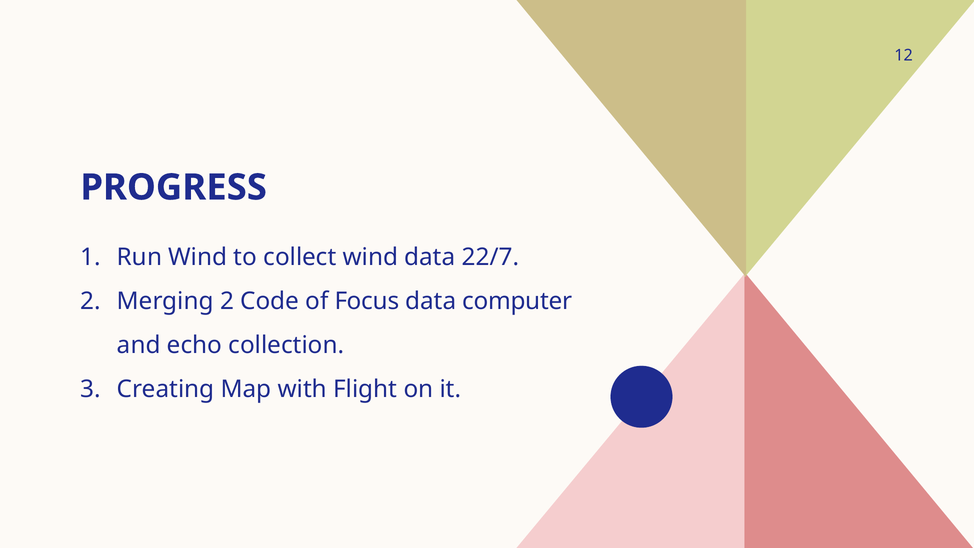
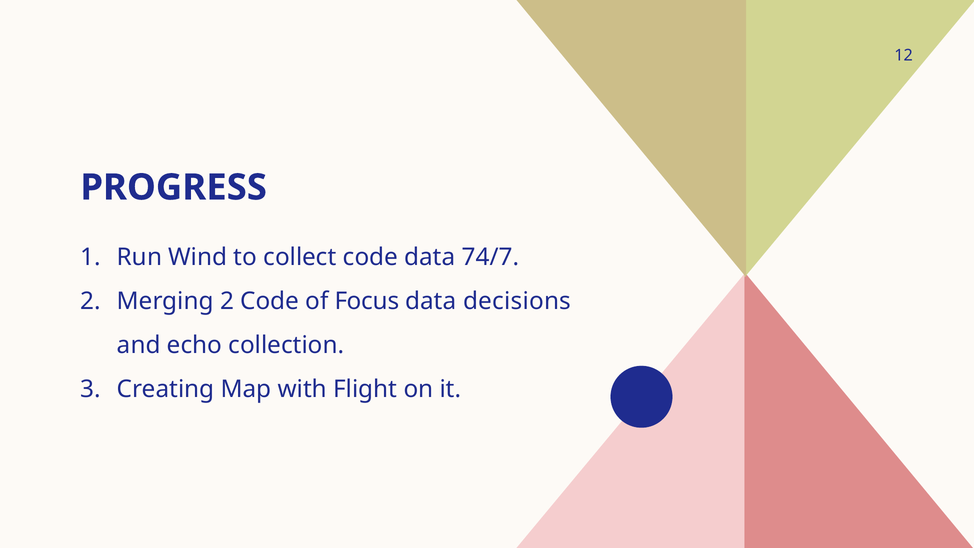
collect wind: wind -> code (370, 257)
22/7: 22/7 -> 74/7 (490, 257)
computer: computer -> decisions (517, 301)
